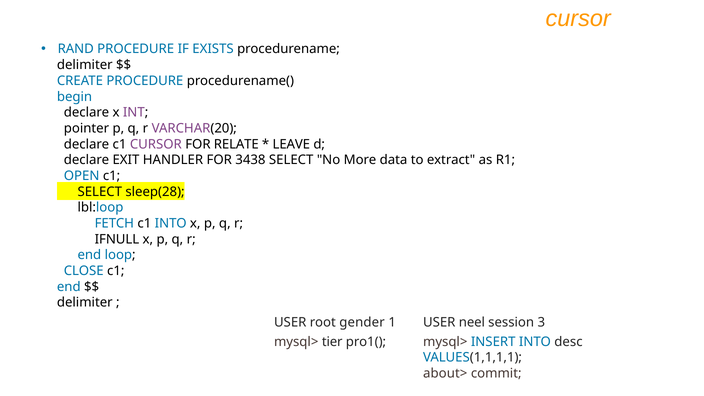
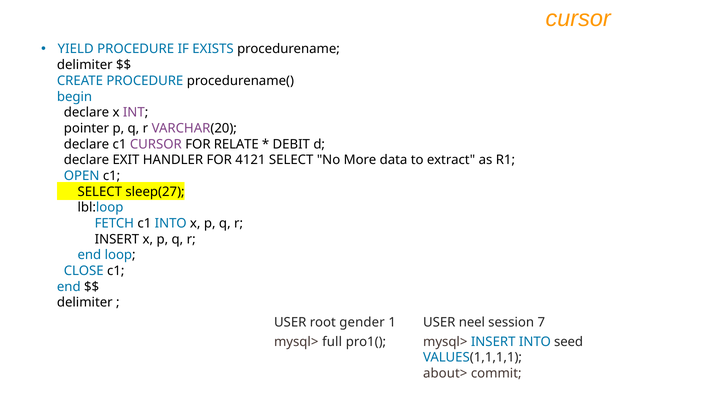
RAND: RAND -> YIELD (76, 49)
LEAVE: LEAVE -> DEBIT (291, 144)
3438: 3438 -> 4121 (250, 160)
sleep(28: sleep(28 -> sleep(27 (155, 192)
IFNULL: IFNULL -> INSERT (117, 239)
3: 3 -> 7 (541, 322)
tier: tier -> full (332, 342)
desc: desc -> seed (569, 342)
